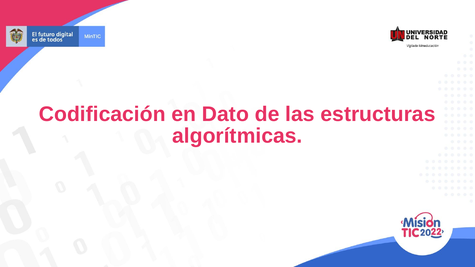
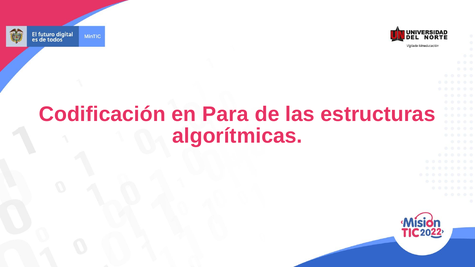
Dato: Dato -> Para (225, 114)
